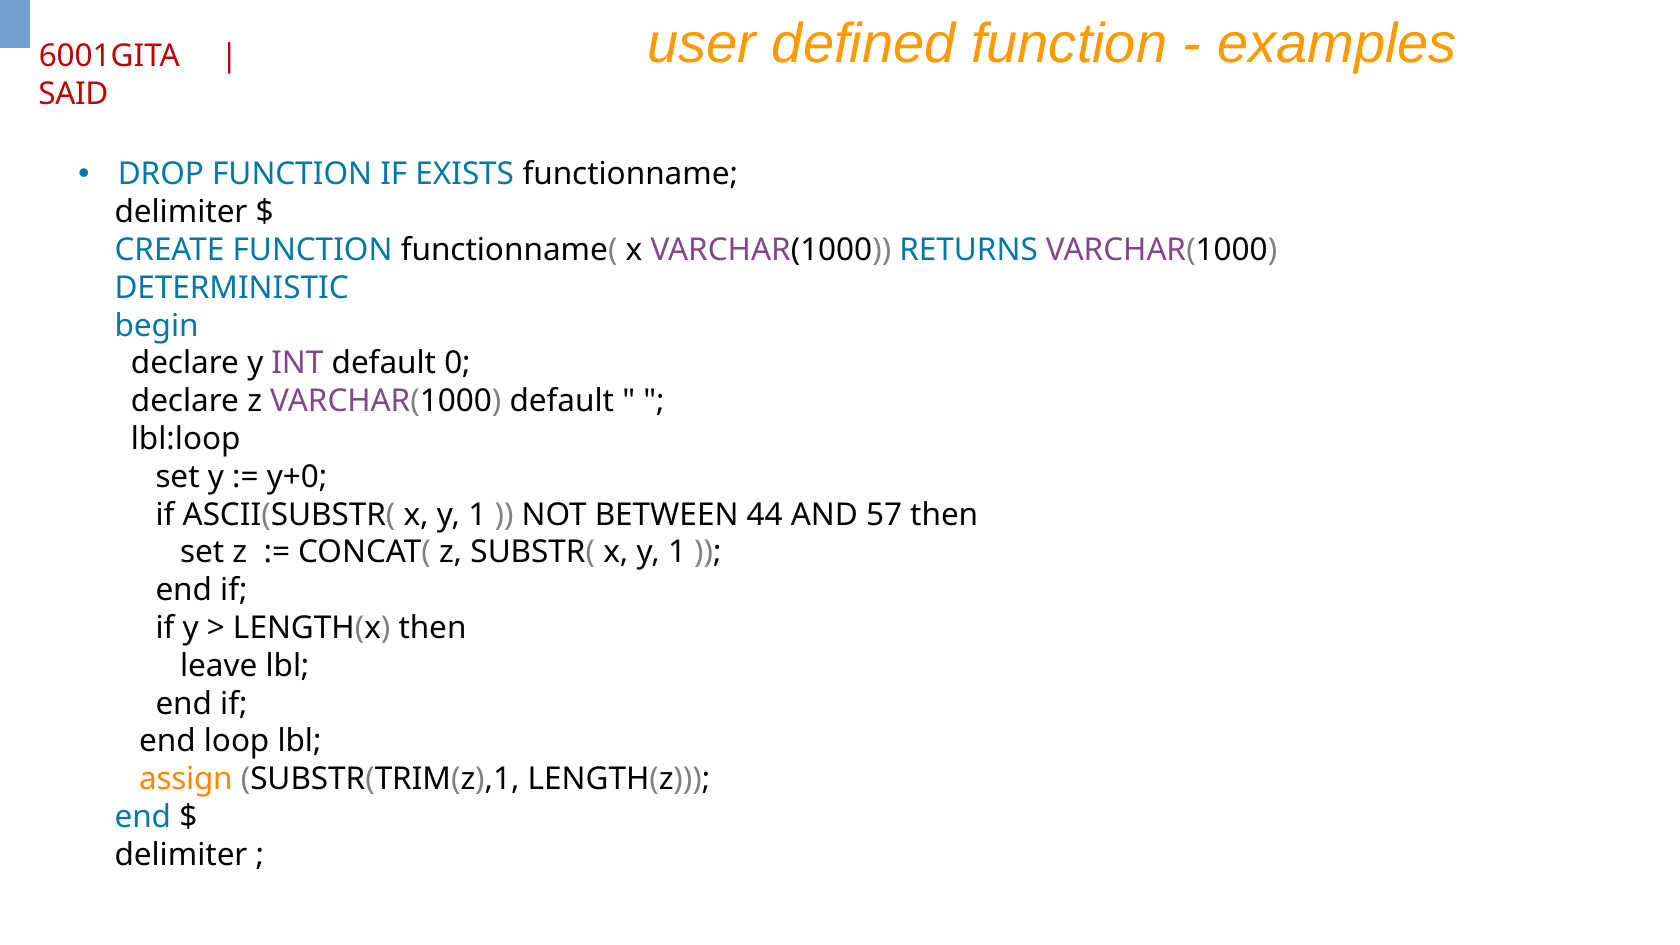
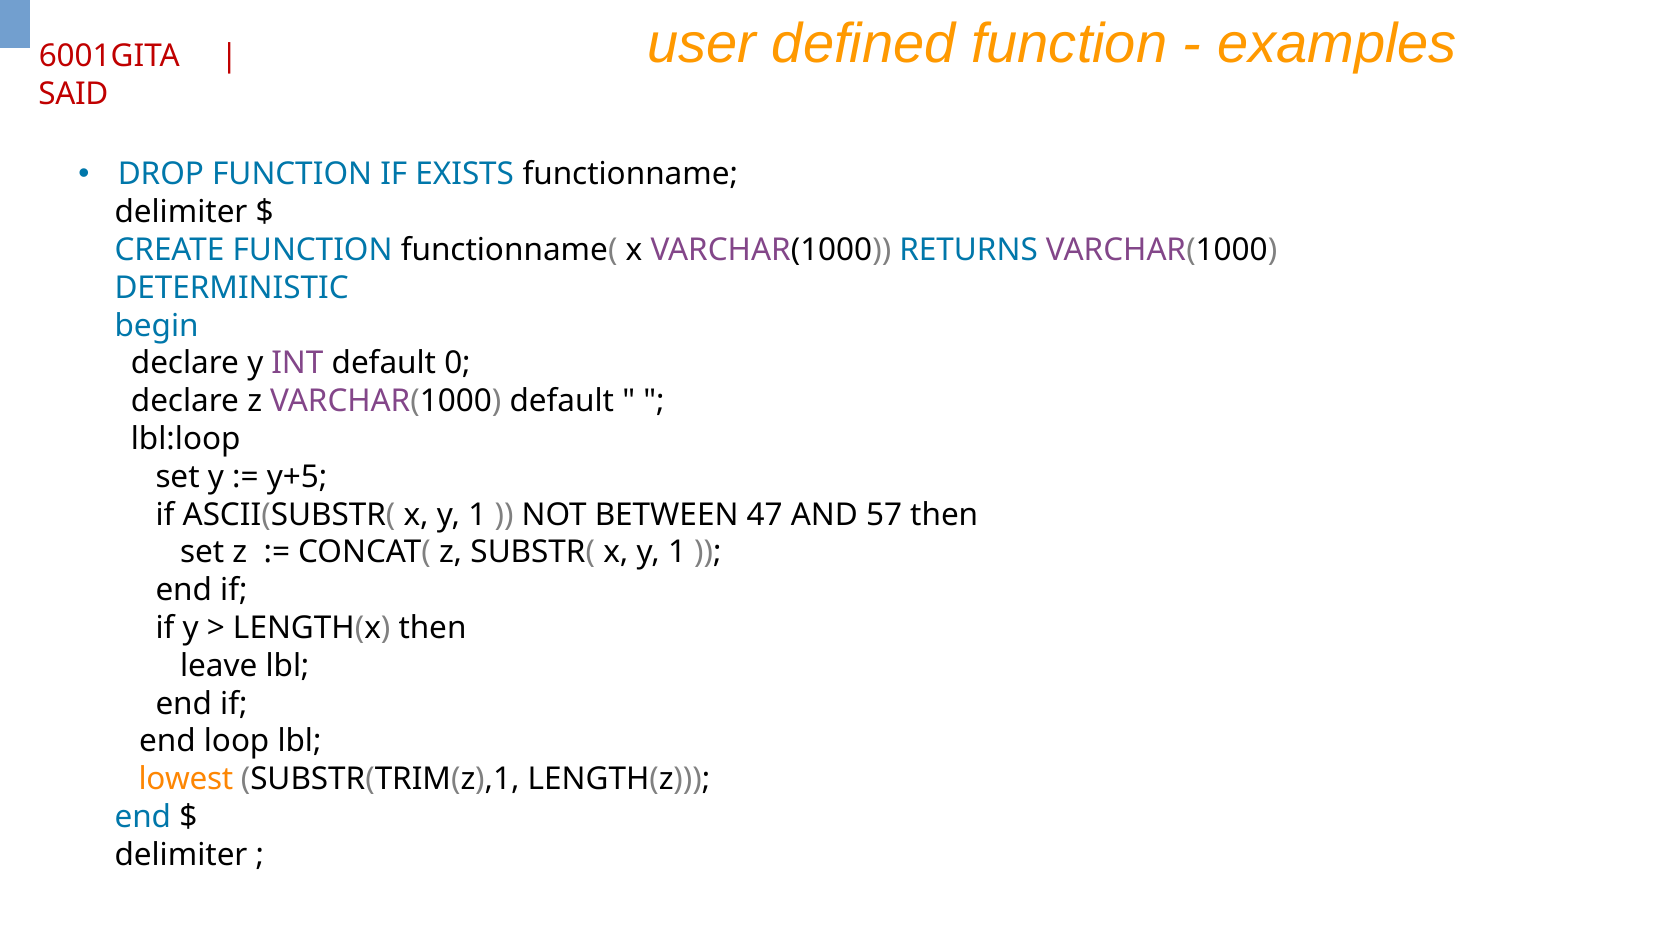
y+0: y+0 -> y+5 (297, 477)
44: 44 -> 47 (765, 515)
assign: assign -> lowest (186, 779)
